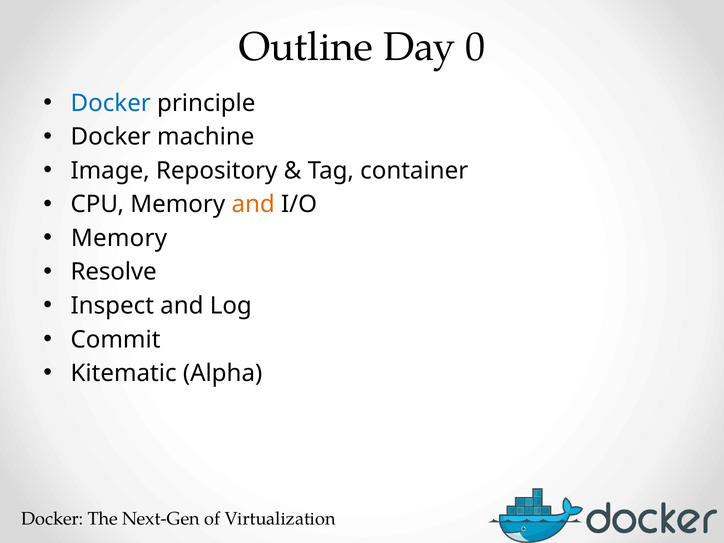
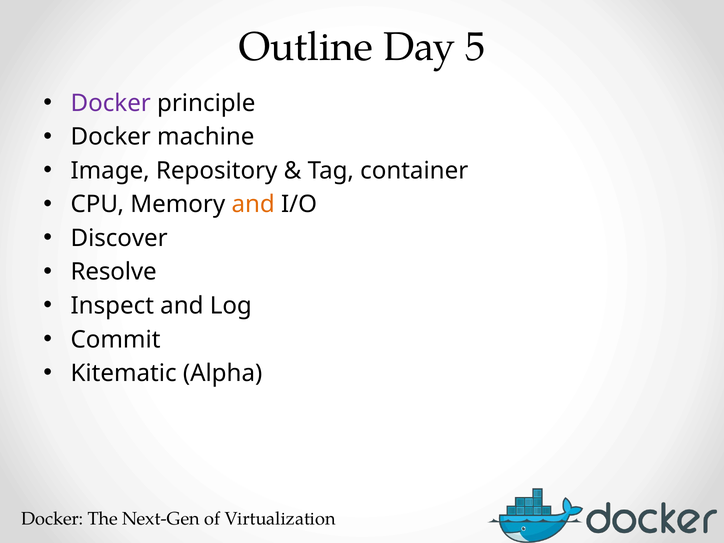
0: 0 -> 5 (475, 47)
Docker colour: blue -> purple (111, 103)
Memory: Memory -> Discover (119, 238)
